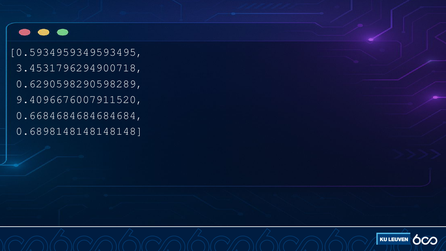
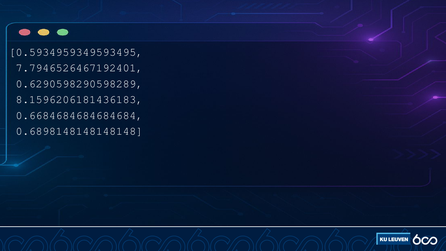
3.4531796294900718: 3.4531796294900718 -> 7.7946526467192401 (79, 68)
9.4096676007911520: 9.4096676007911520 -> 8.1596206181436183 (79, 100)
